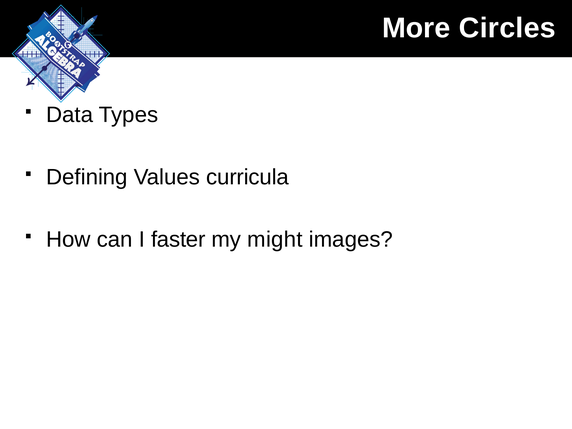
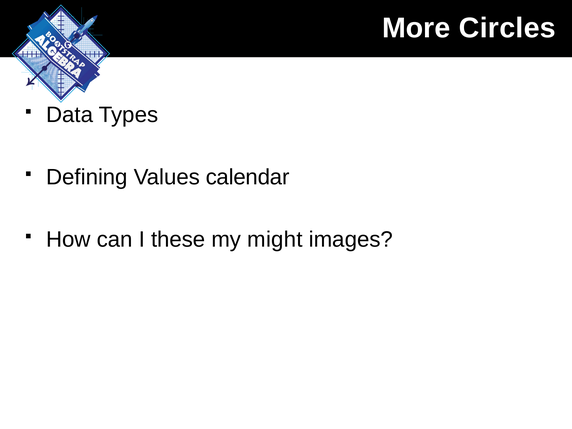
curricula: curricula -> calendar (248, 177)
faster: faster -> these (178, 240)
